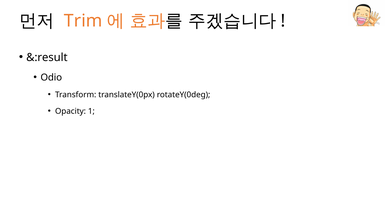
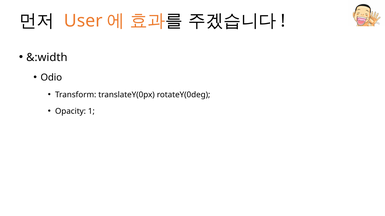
Trim: Trim -> User (83, 21)
&:result: &:result -> &:width (47, 58)
